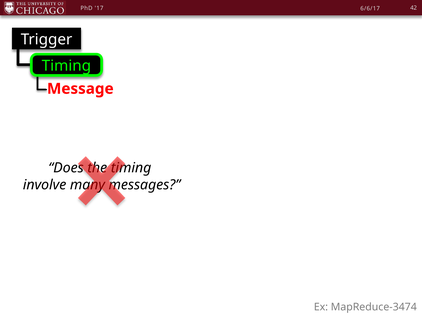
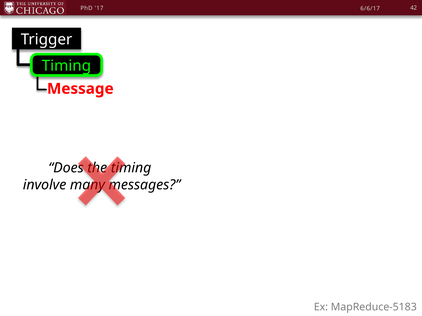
MapReduce-3474: MapReduce-3474 -> MapReduce-5183 (374, 308)
